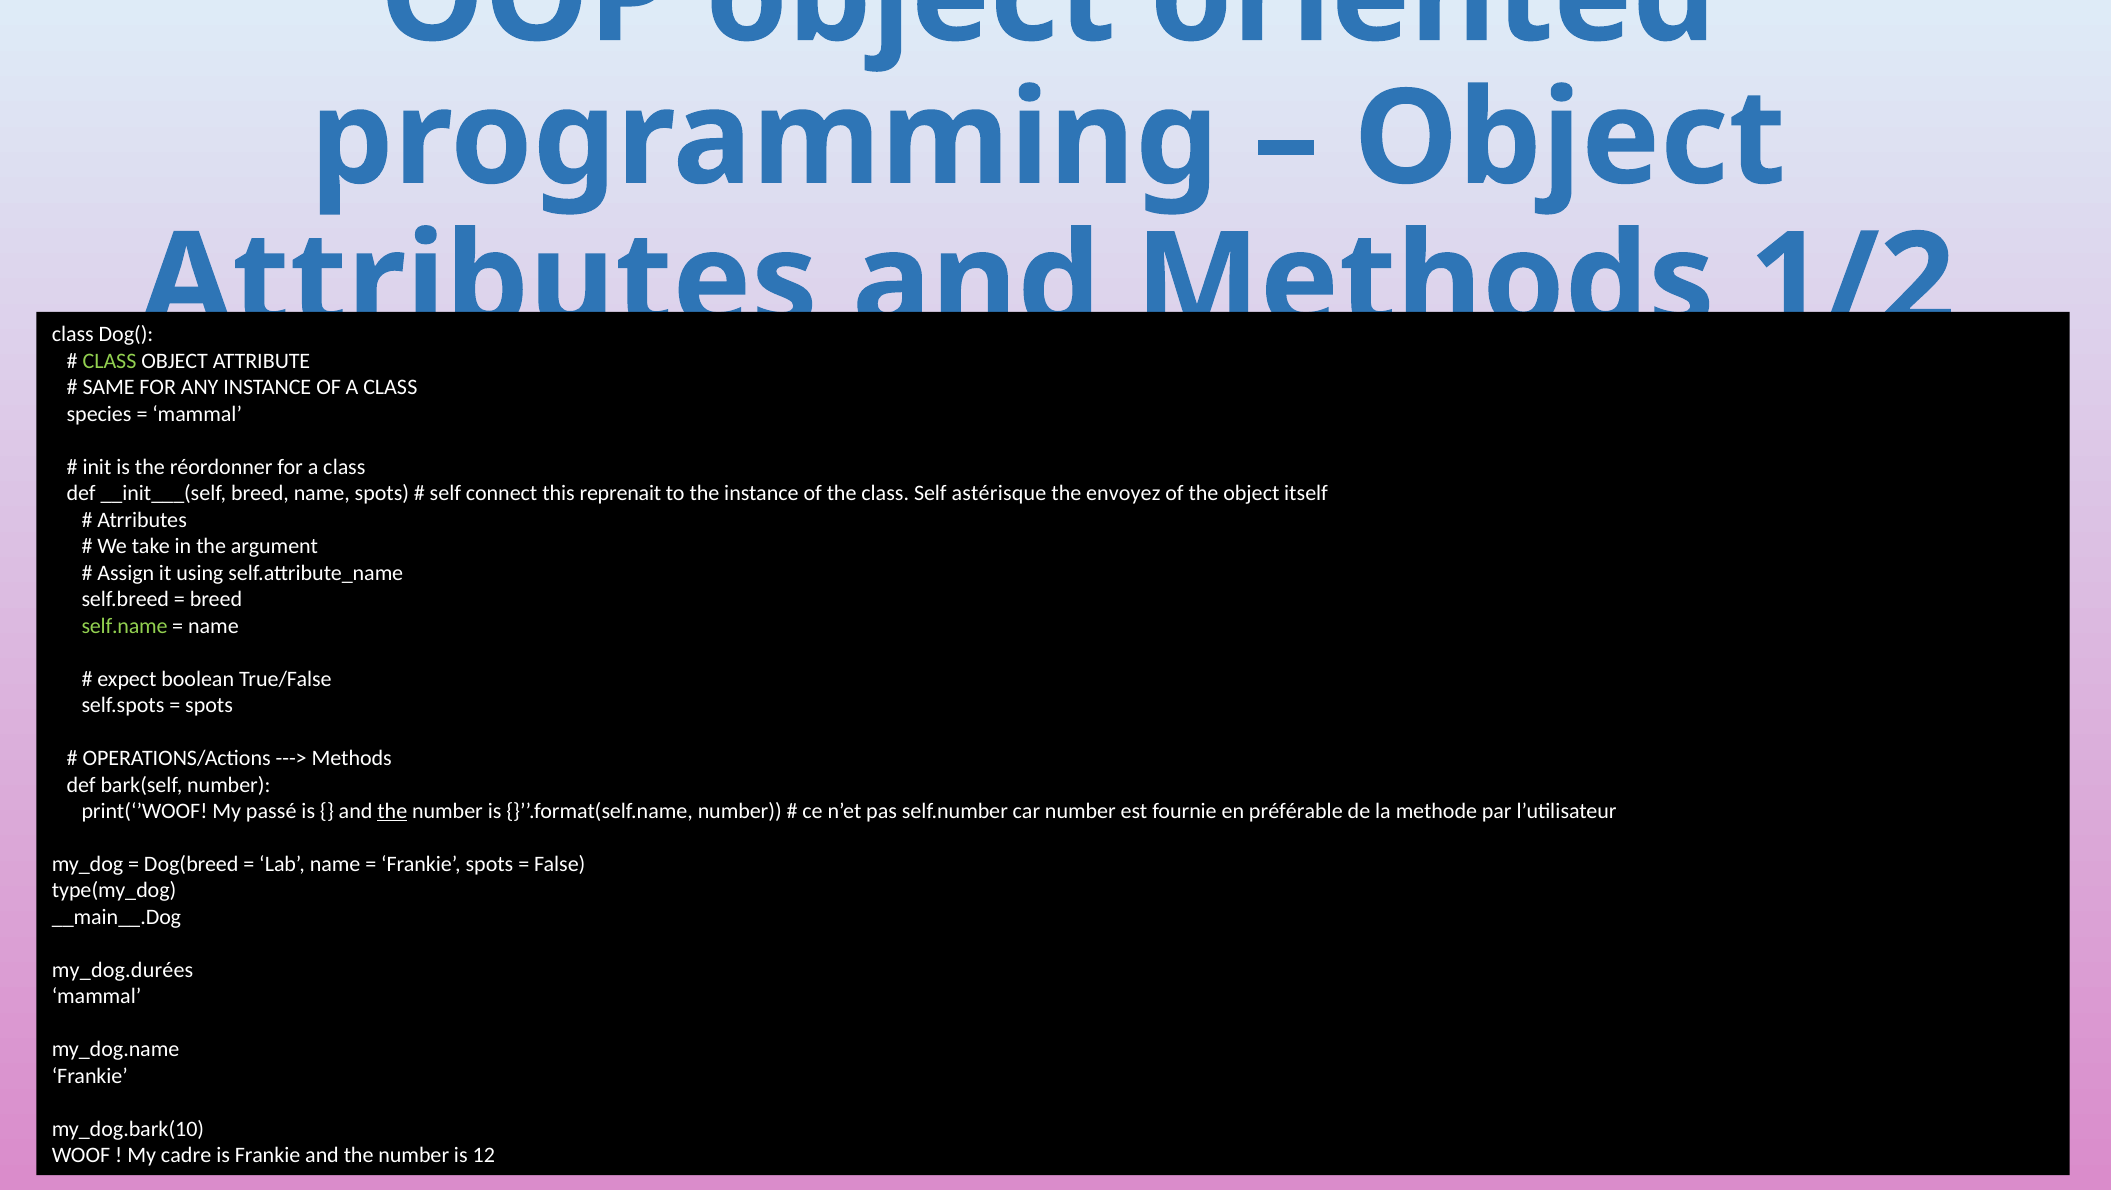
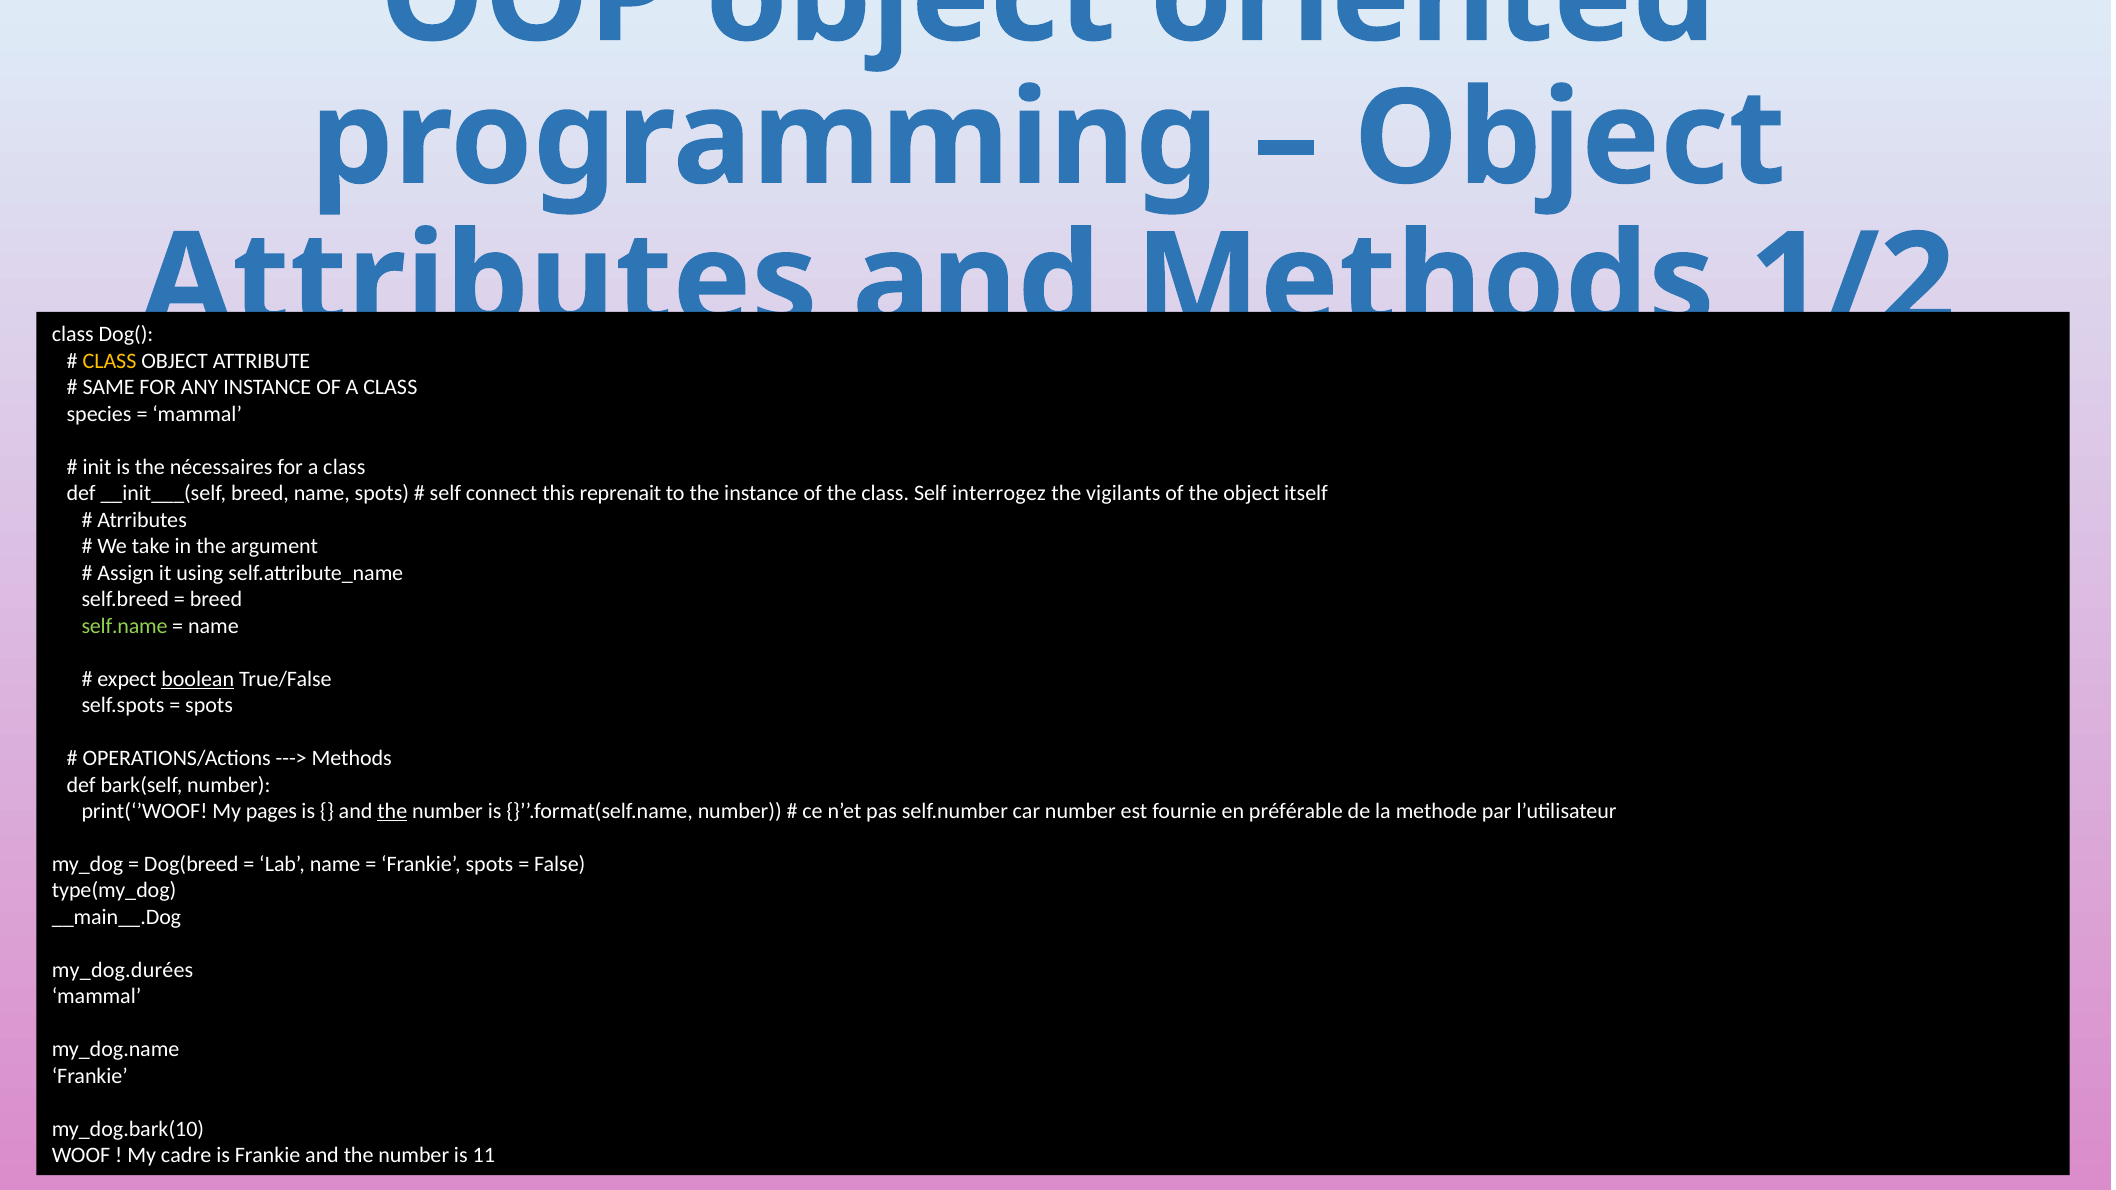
CLASS colour: light green -> yellow (110, 361)
réordonner: réordonner -> nécessaires (221, 467)
astérisque: astérisque -> interrogez (999, 493)
envoyez: envoyez -> vigilants (1123, 493)
boolean underline: none -> present (198, 679)
passé: passé -> pages (271, 811)
12: 12 -> 11 (484, 1156)
